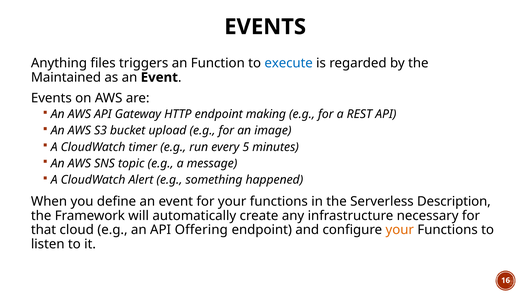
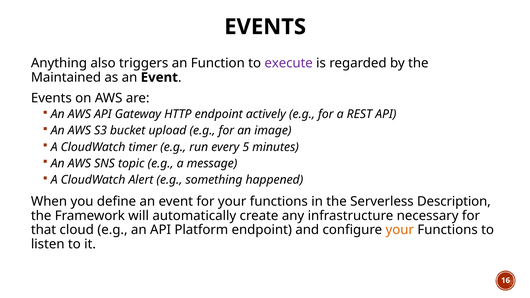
files: files -> also (103, 63)
execute colour: blue -> purple (289, 63)
making: making -> actively (266, 114)
Offering: Offering -> Platform (201, 230)
